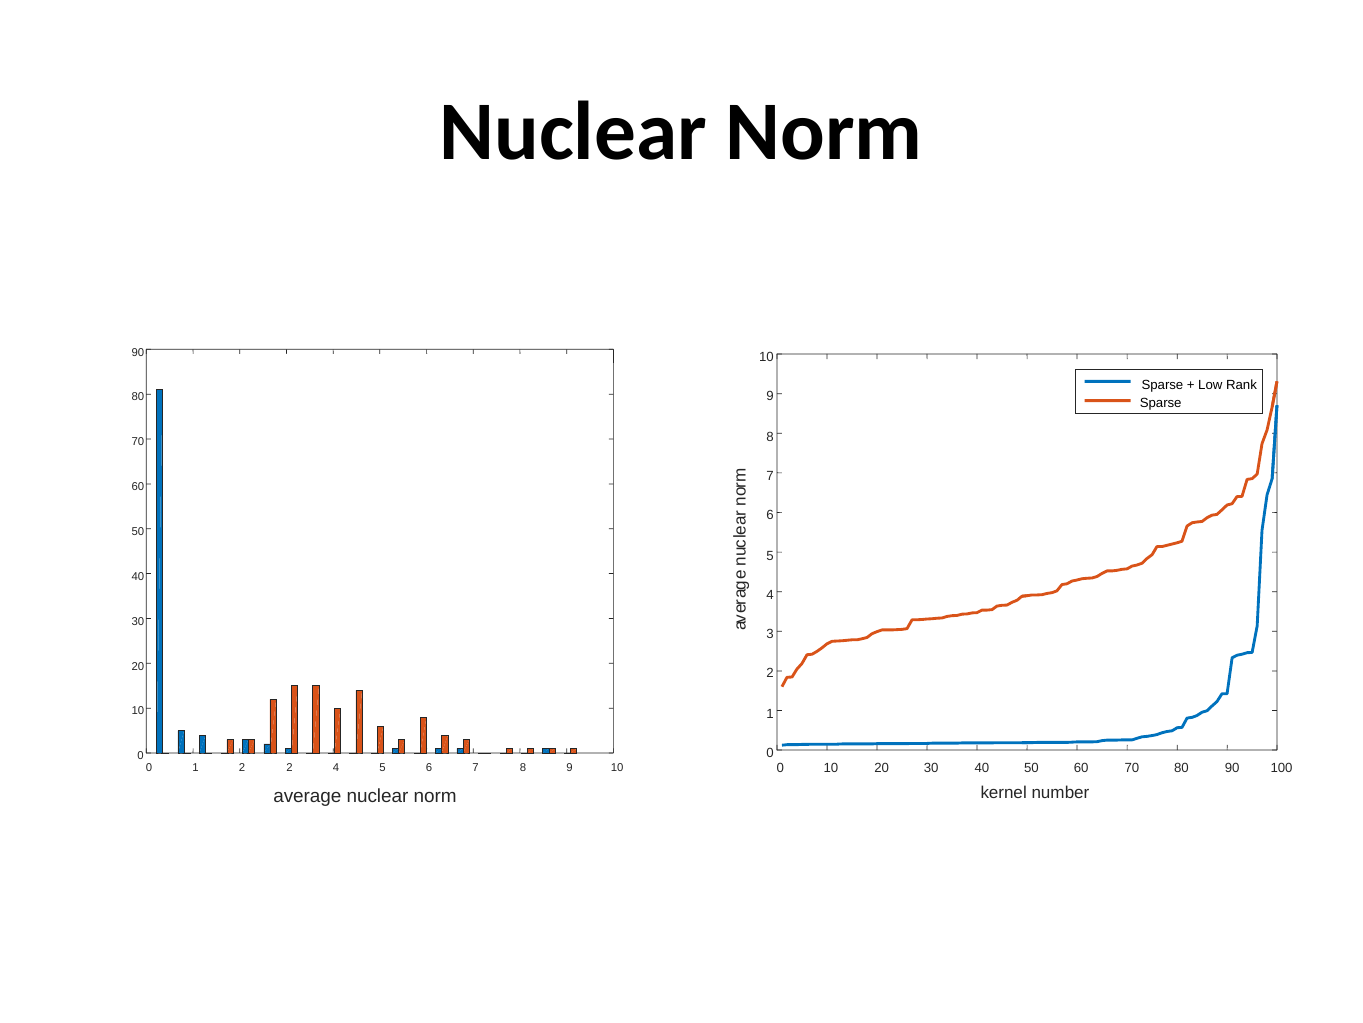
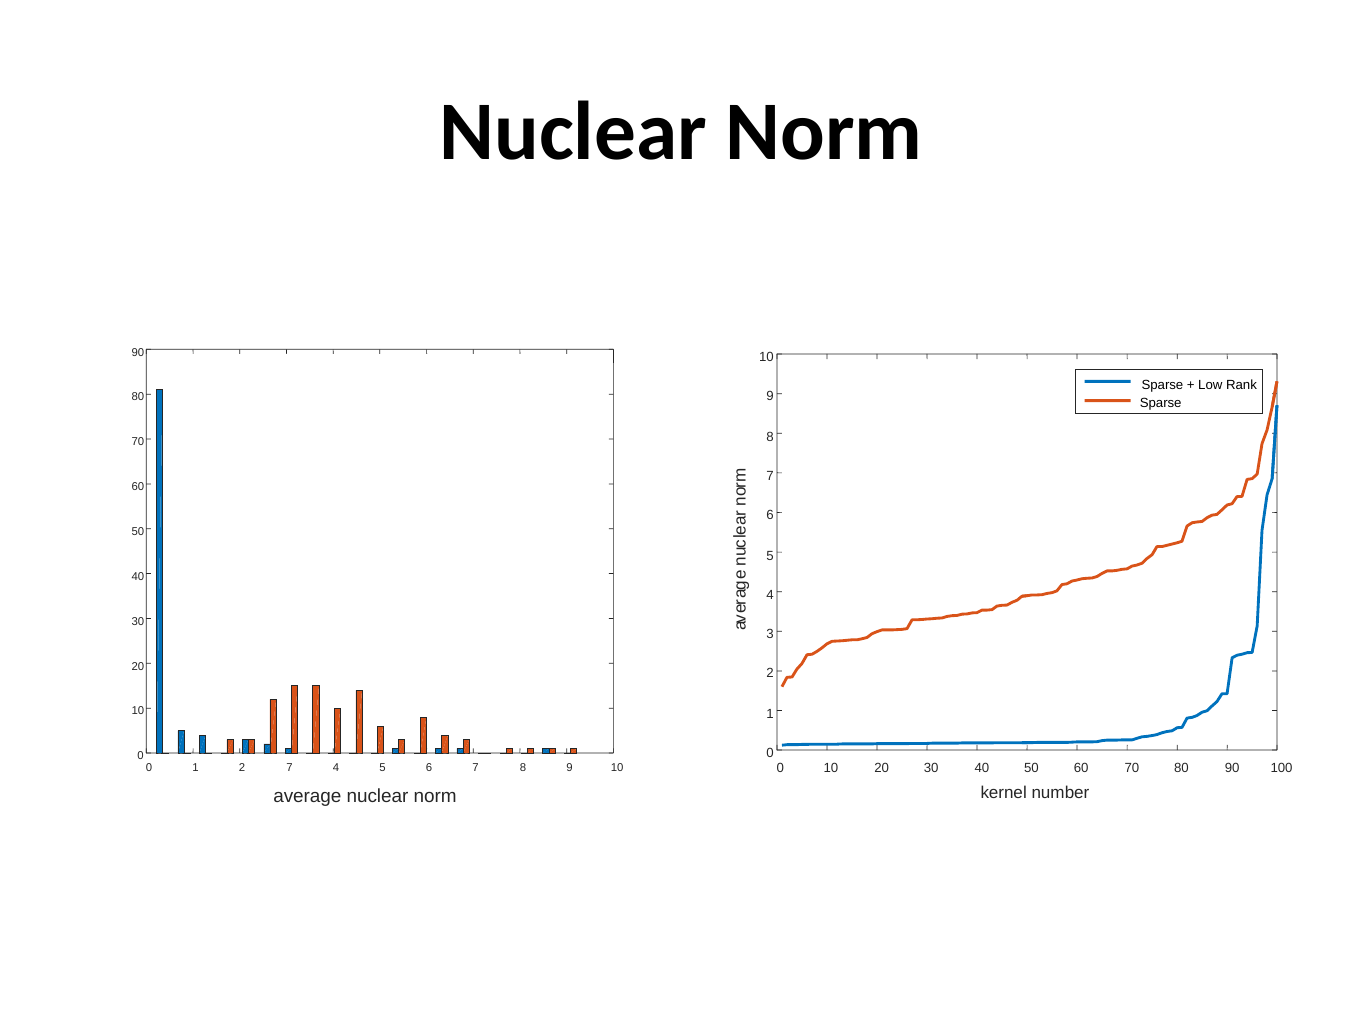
2 2: 2 -> 7 (289, 767)
